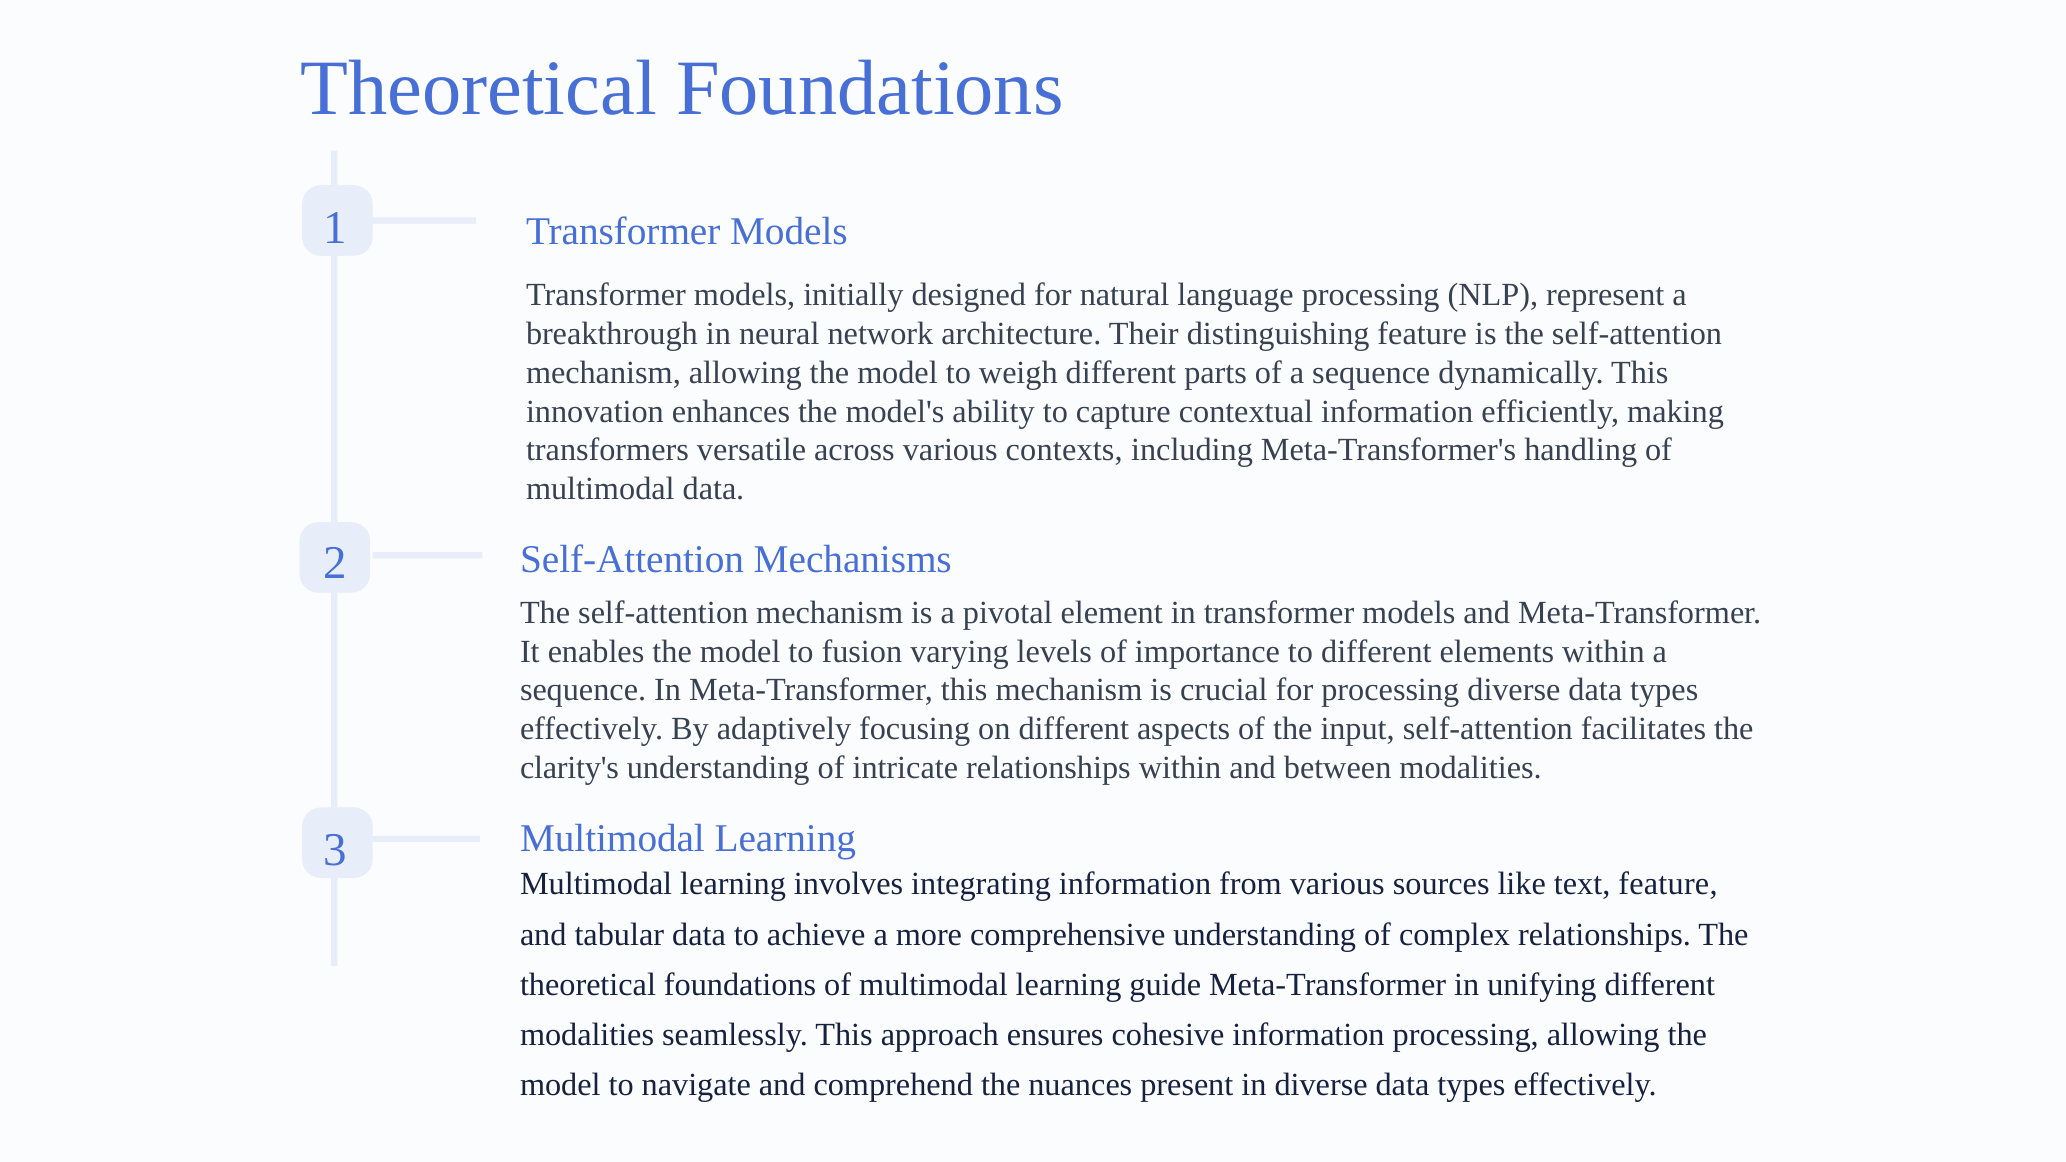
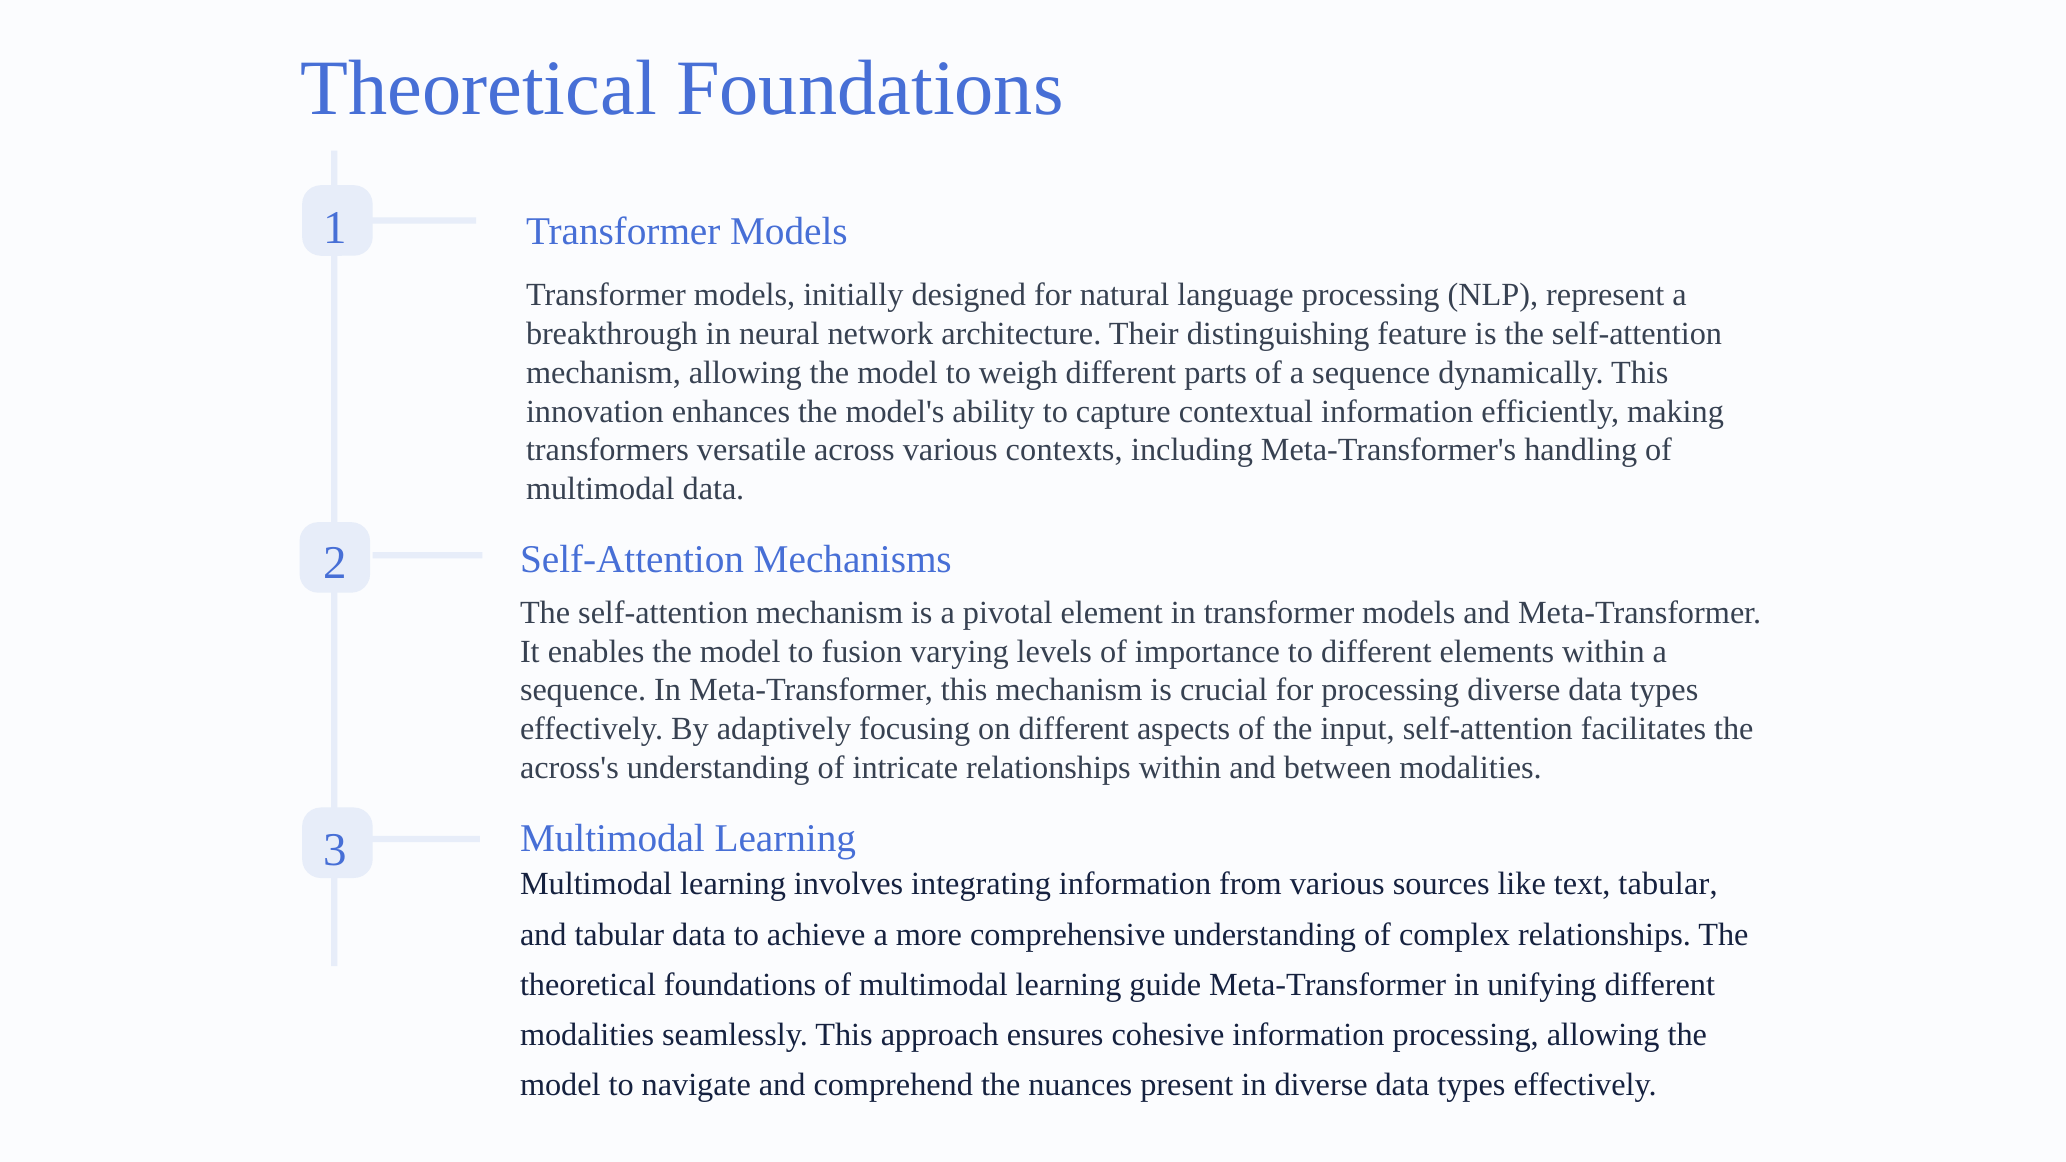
clarity's: clarity's -> across's (569, 768)
text feature: feature -> tabular (1668, 884)
